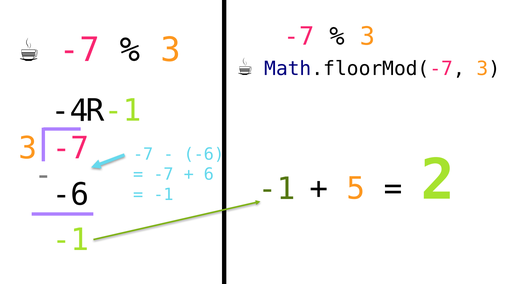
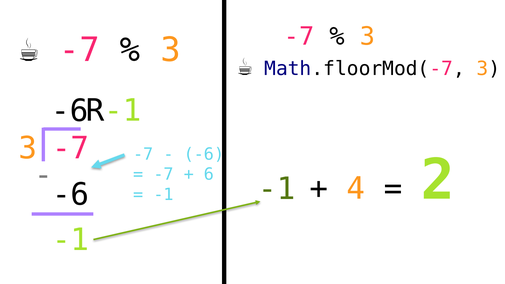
-4: -4 -> -6 (70, 111)
5: 5 -> 4 (356, 189)
